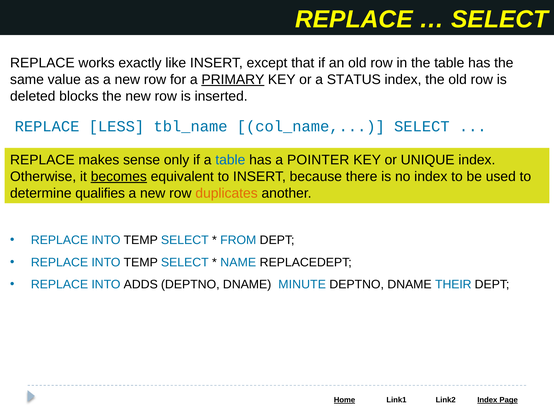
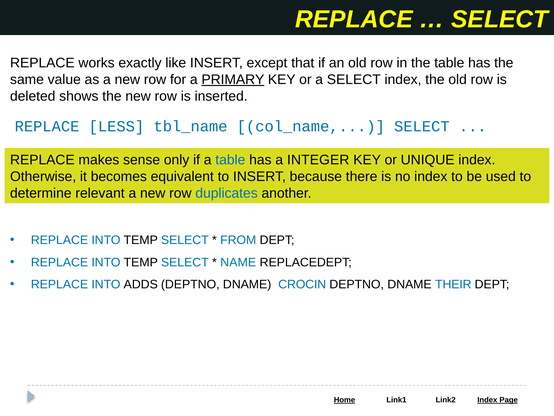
a STATUS: STATUS -> SELECT (354, 79)
blocks: blocks -> shows (79, 96)
POINTER: POINTER -> INTEGER (318, 160)
becomes underline: present -> none (119, 176)
qualifies: qualifies -> relevant (100, 193)
duplicates colour: orange -> blue (227, 193)
MINUTE: MINUTE -> CROCIN (302, 284)
